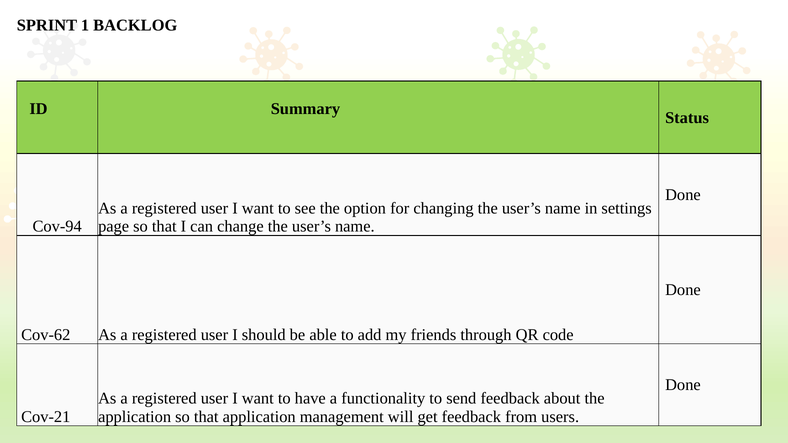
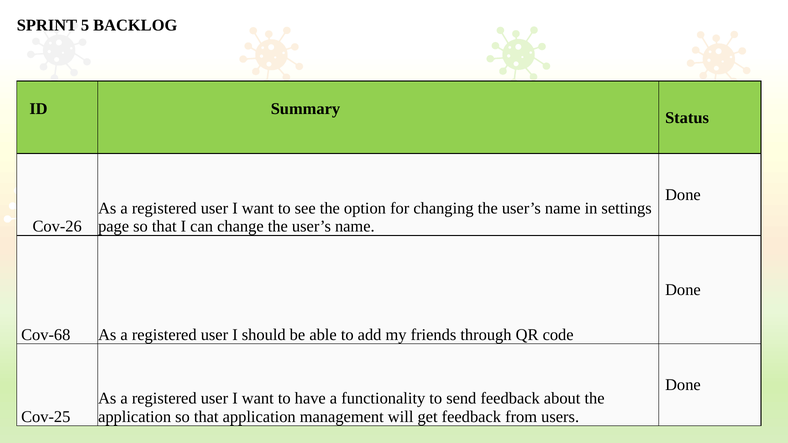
1: 1 -> 5 (85, 25)
Cov-94: Cov-94 -> Cov-26 (57, 227)
Cov-62: Cov-62 -> Cov-68 (46, 335)
Cov-21: Cov-21 -> Cov-25 (46, 417)
